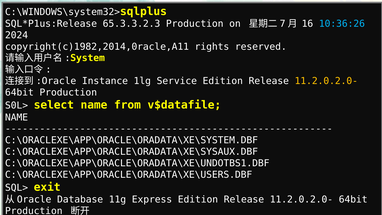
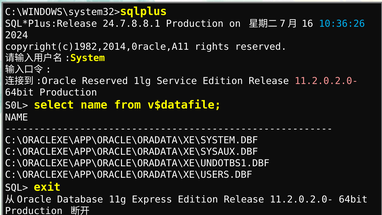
65.3.3.2.3: 65.3.3.2.3 -> 24.7.8.8.1 (131, 24)
Instance: Instance -> Reserved (105, 81)
11.2.0.2.0- colour: yellow -> pink (326, 81)
